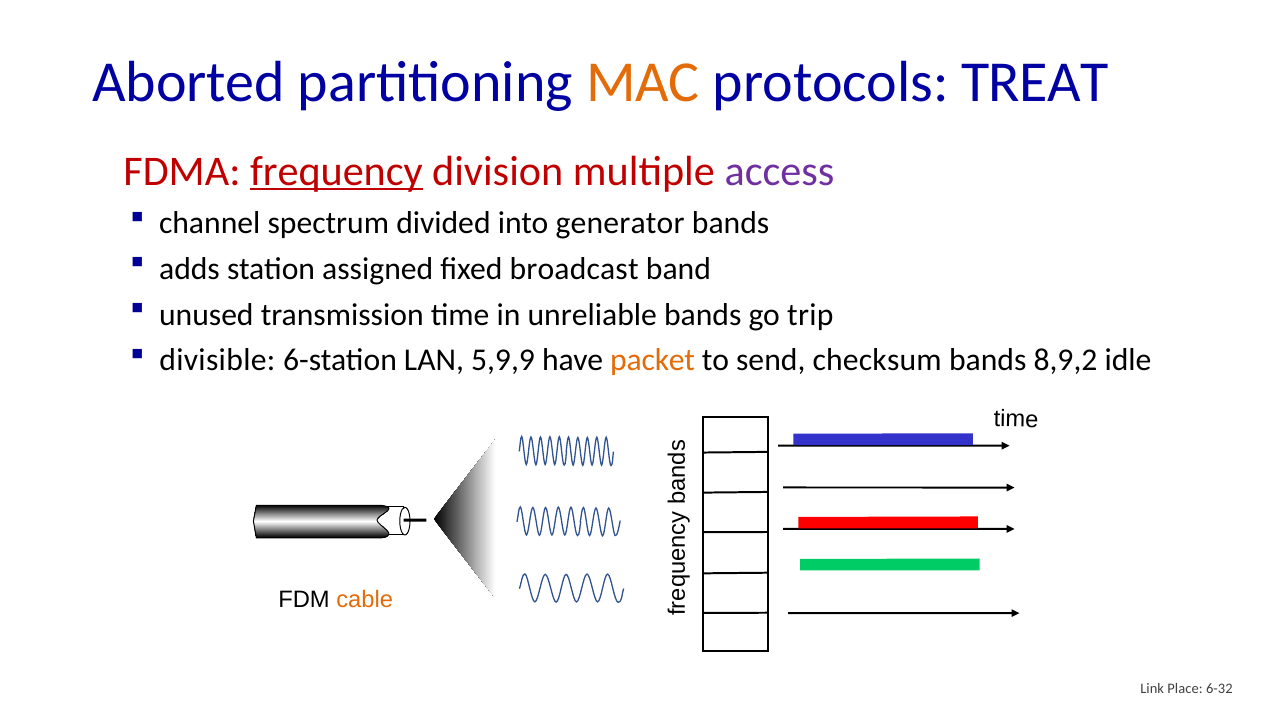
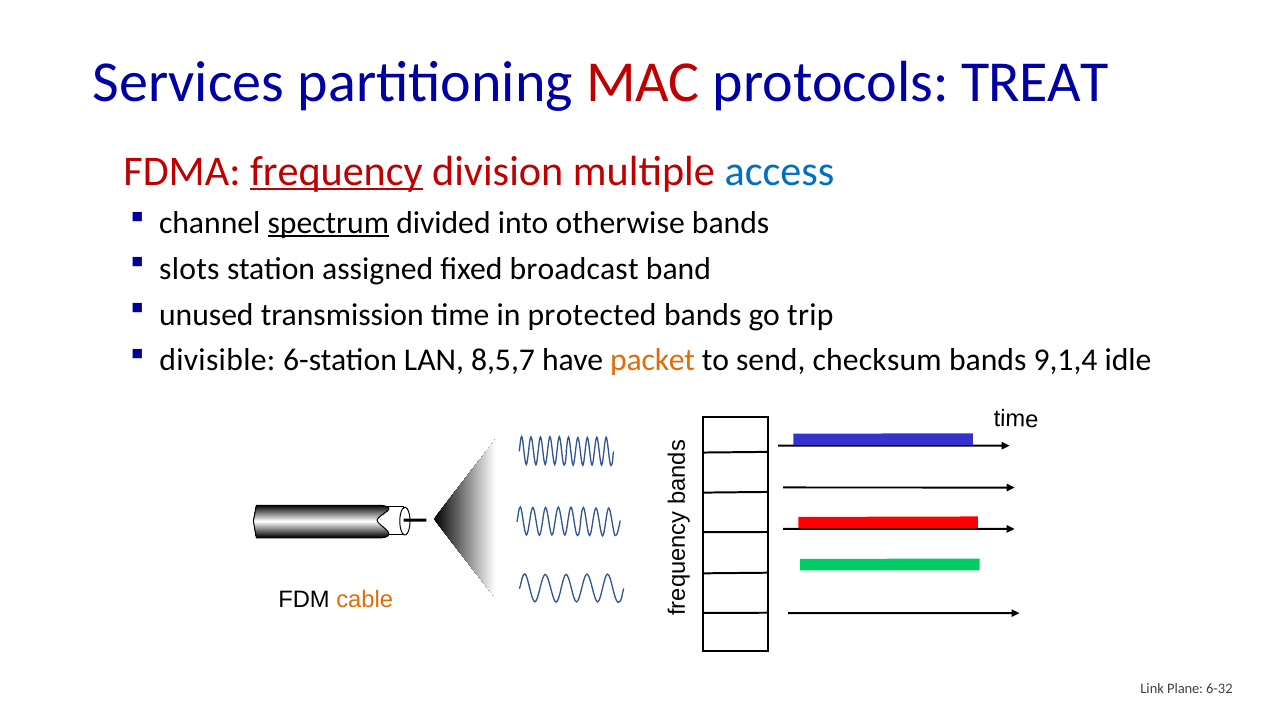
Aborted: Aborted -> Services (189, 82)
MAC colour: orange -> red (643, 82)
access colour: purple -> blue (779, 171)
spectrum underline: none -> present (328, 223)
generator: generator -> otherwise (620, 223)
adds: adds -> slots (189, 269)
unreliable: unreliable -> protected (592, 315)
5,9,9: 5,9,9 -> 8,5,7 (503, 361)
8,9,2: 8,9,2 -> 9,1,4 (1065, 361)
Place: Place -> Plane (1185, 689)
